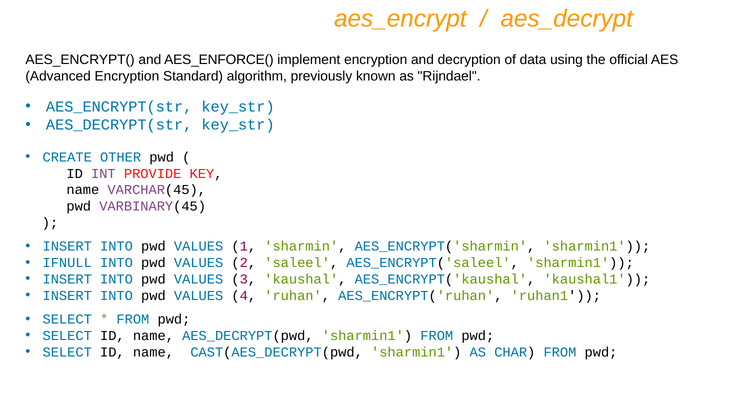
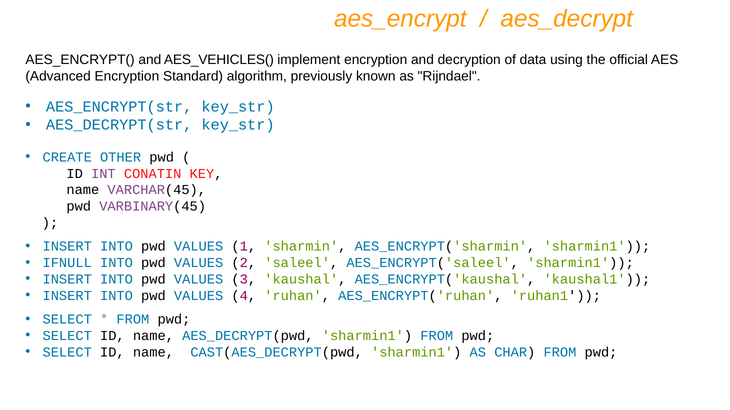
AES_ENFORCE(: AES_ENFORCE( -> AES_VEHICLES( (219, 60)
PROVIDE: PROVIDE -> CONATIN (153, 174)
